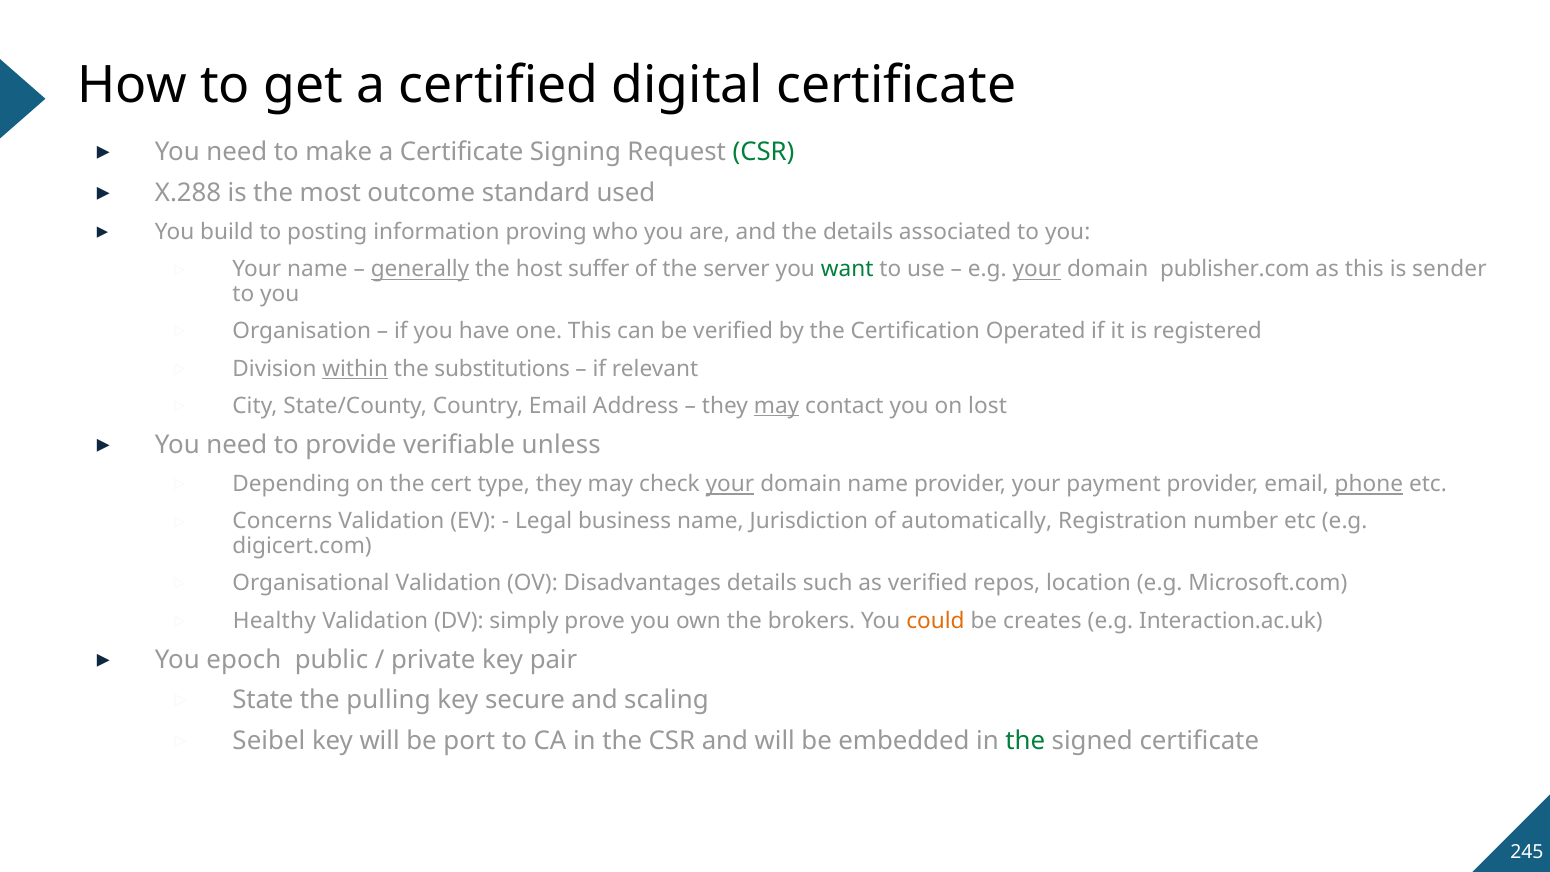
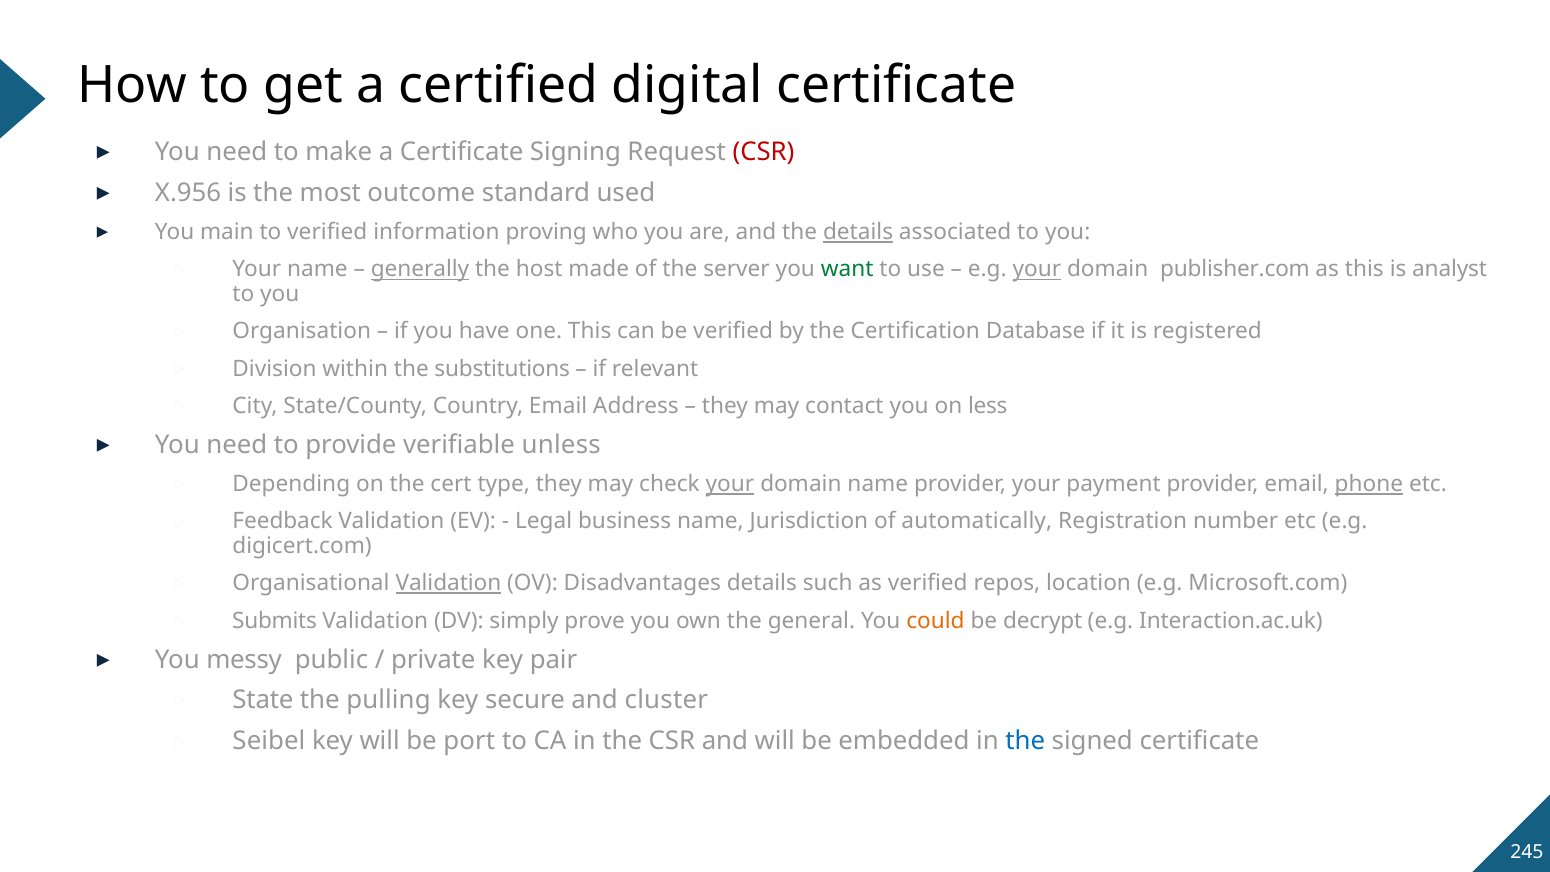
CSR colour: green -> red (764, 152)
X.288: X.288 -> X.956 (188, 193)
build: build -> main (227, 232)
to posting: posting -> verified (327, 232)
details underline: none -> present (858, 232)
suffer: suffer -> made (599, 269)
sender: sender -> analyst (1450, 269)
Operated: Operated -> Database (1036, 331)
within underline: present -> none (355, 369)
may underline: present -> none (777, 406)
lost: lost -> less (988, 406)
Concerns: Concerns -> Feedback (283, 521)
Validation underline: none -> present (448, 583)
Healthy: Healthy -> Submits (275, 621)
brokers: brokers -> general (811, 621)
creates: creates -> decrypt (1043, 621)
epoch: epoch -> messy (244, 660)
scaling: scaling -> cluster (666, 700)
the colour: green -> blue (1025, 741)
